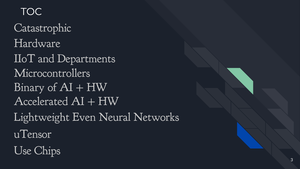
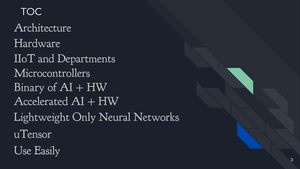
Catastrophic: Catastrophic -> Architecture (43, 28)
Even: Even -> Only (84, 117)
Chips: Chips -> Easily (47, 150)
